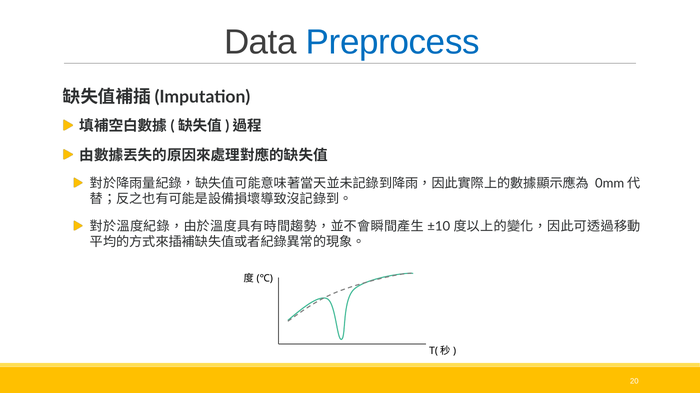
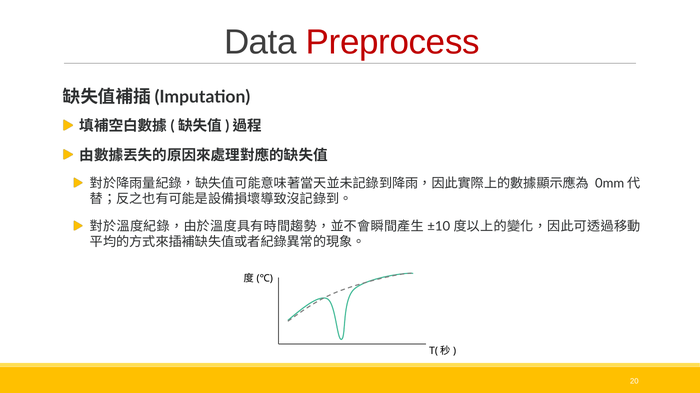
Preprocess colour: blue -> red (393, 42)
